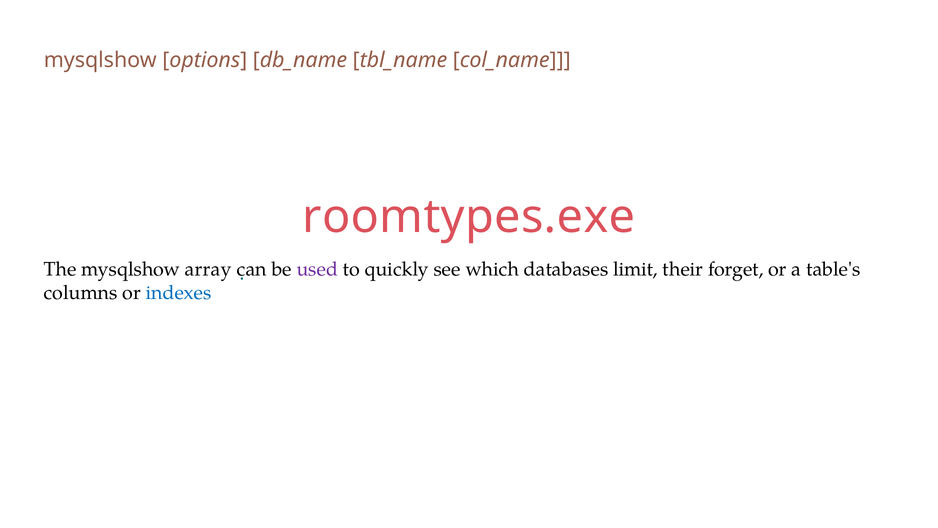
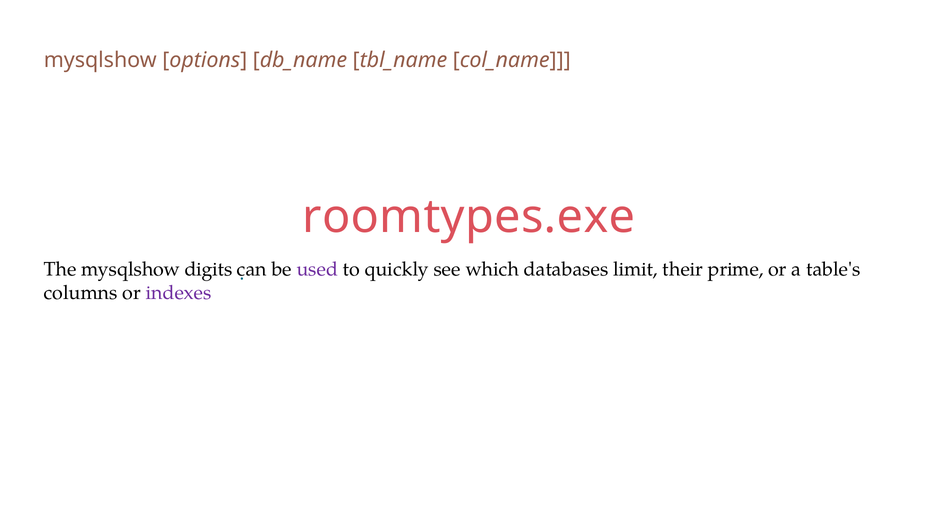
array: array -> digits (208, 269)
forget: forget -> prime (736, 269)
indexes colour: blue -> purple (179, 293)
